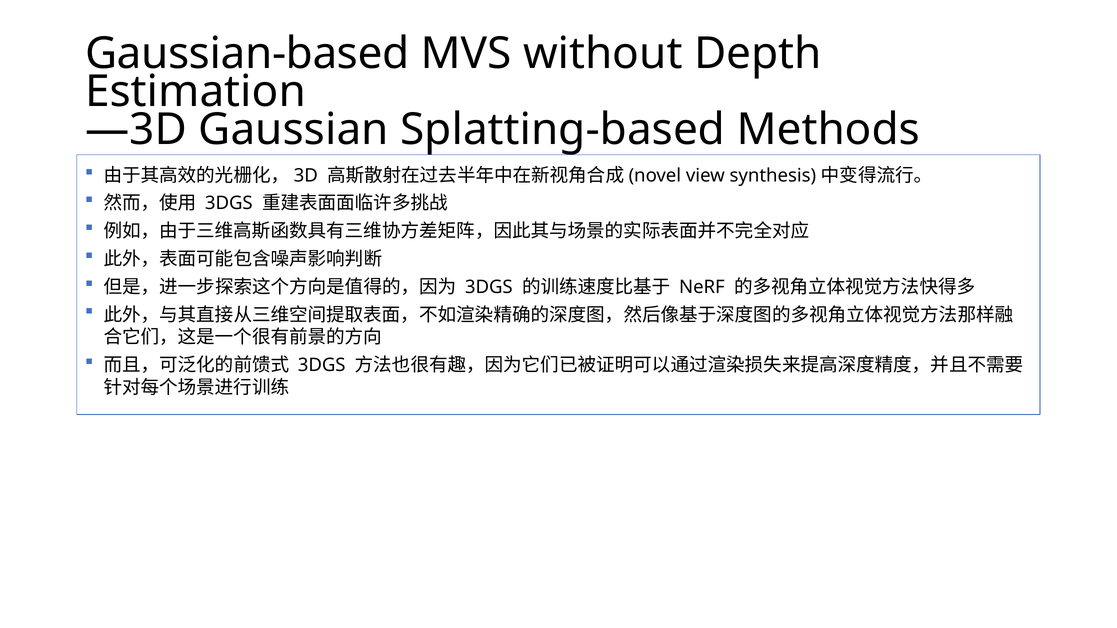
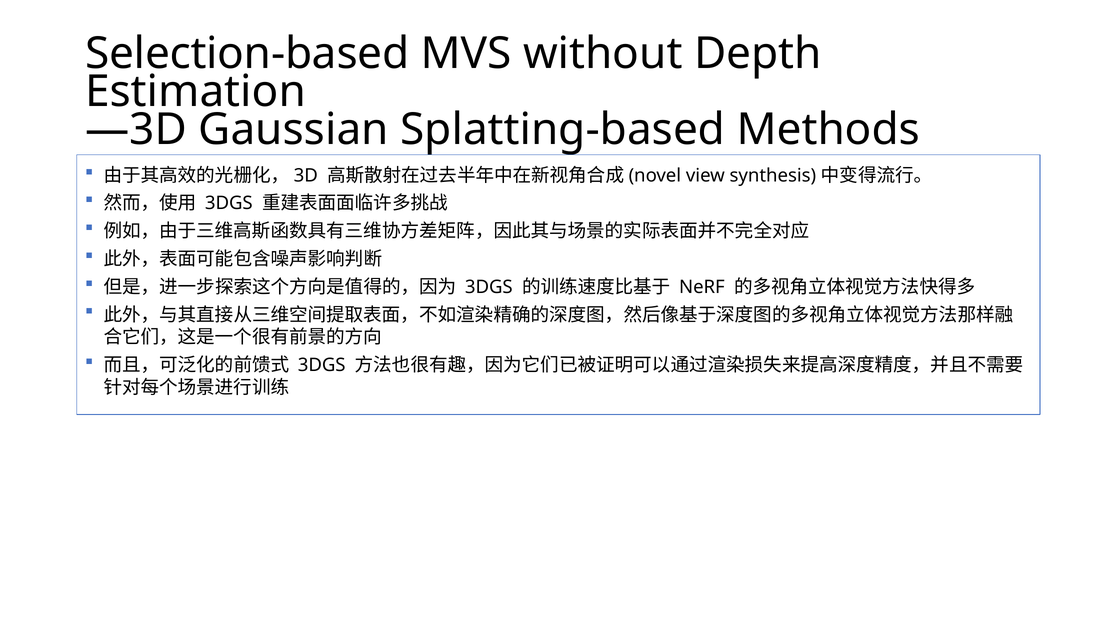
Gaussian-based: Gaussian-based -> Selection-based (247, 54)
